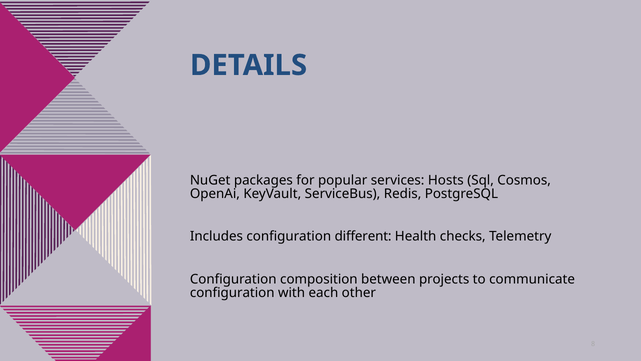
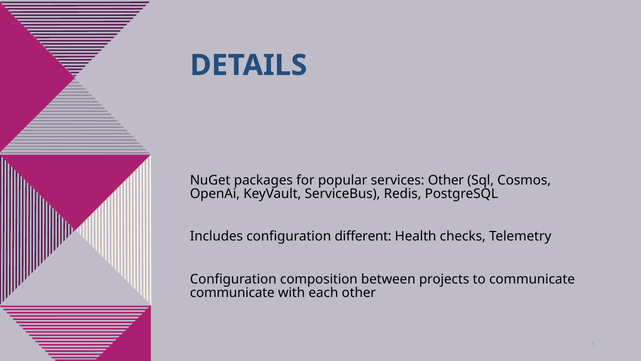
services Hosts: Hosts -> Other (446, 180)
configuration: configuration -> communicate (232, 292)
